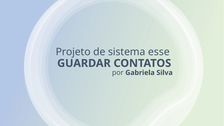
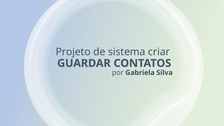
esse: esse -> criar (159, 52)
